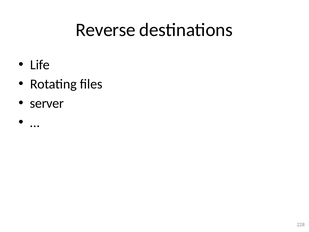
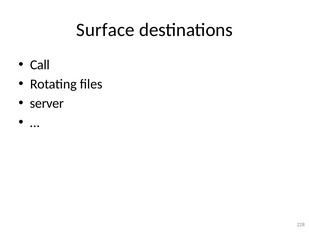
Reverse: Reverse -> Surface (105, 30)
Life: Life -> Call (40, 65)
